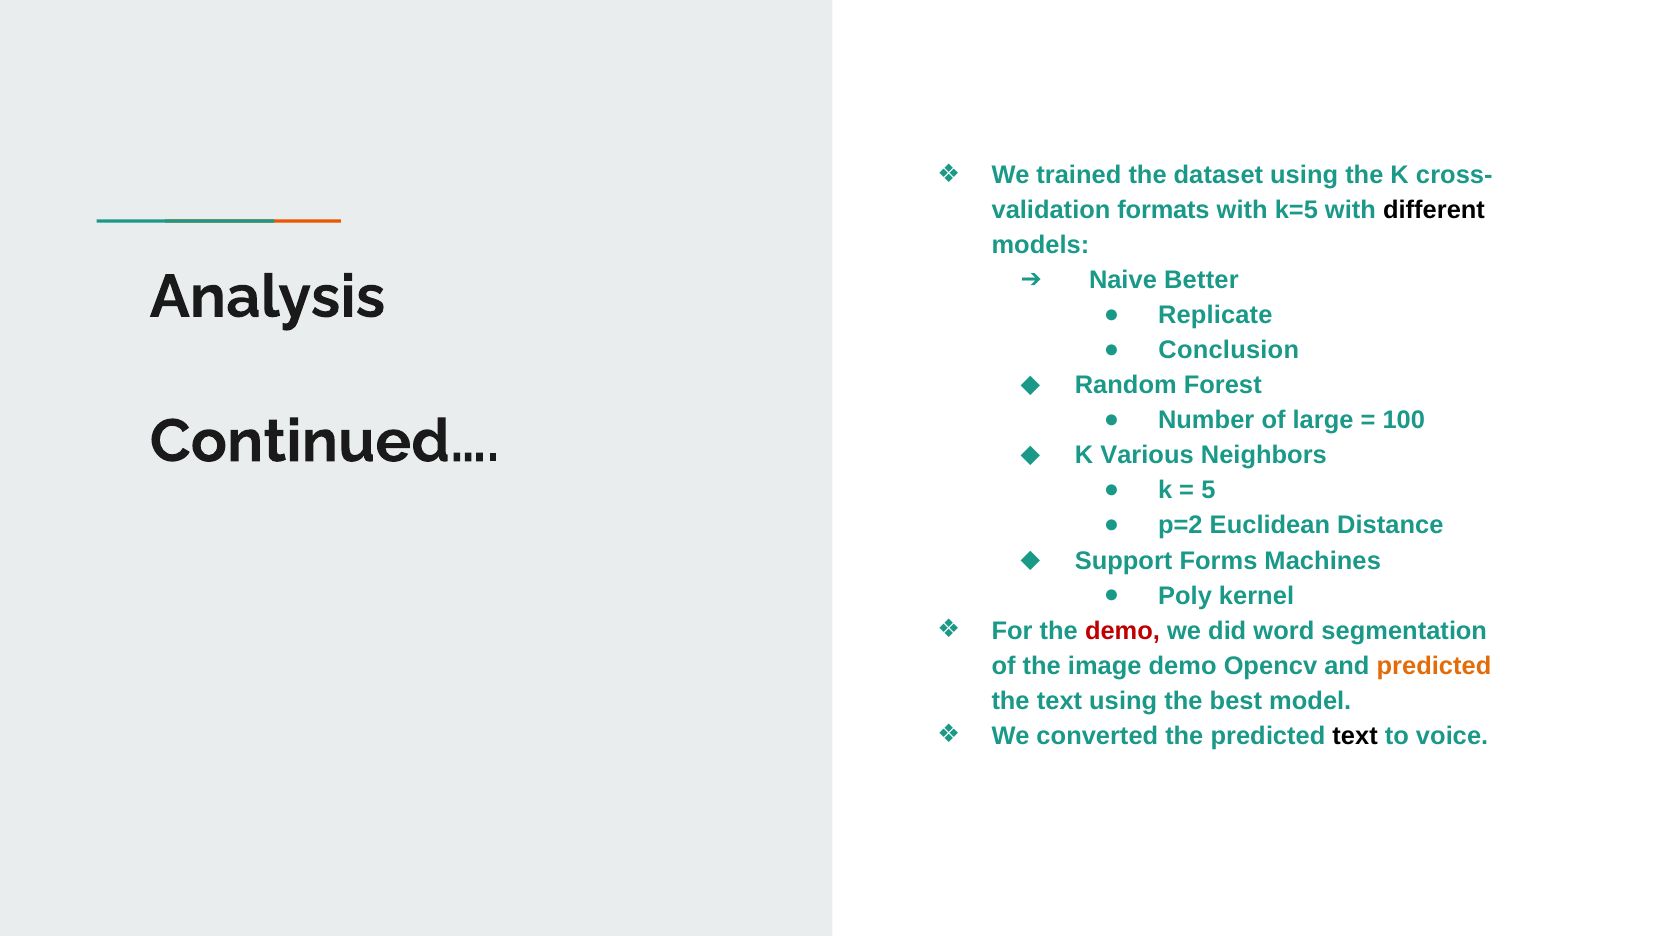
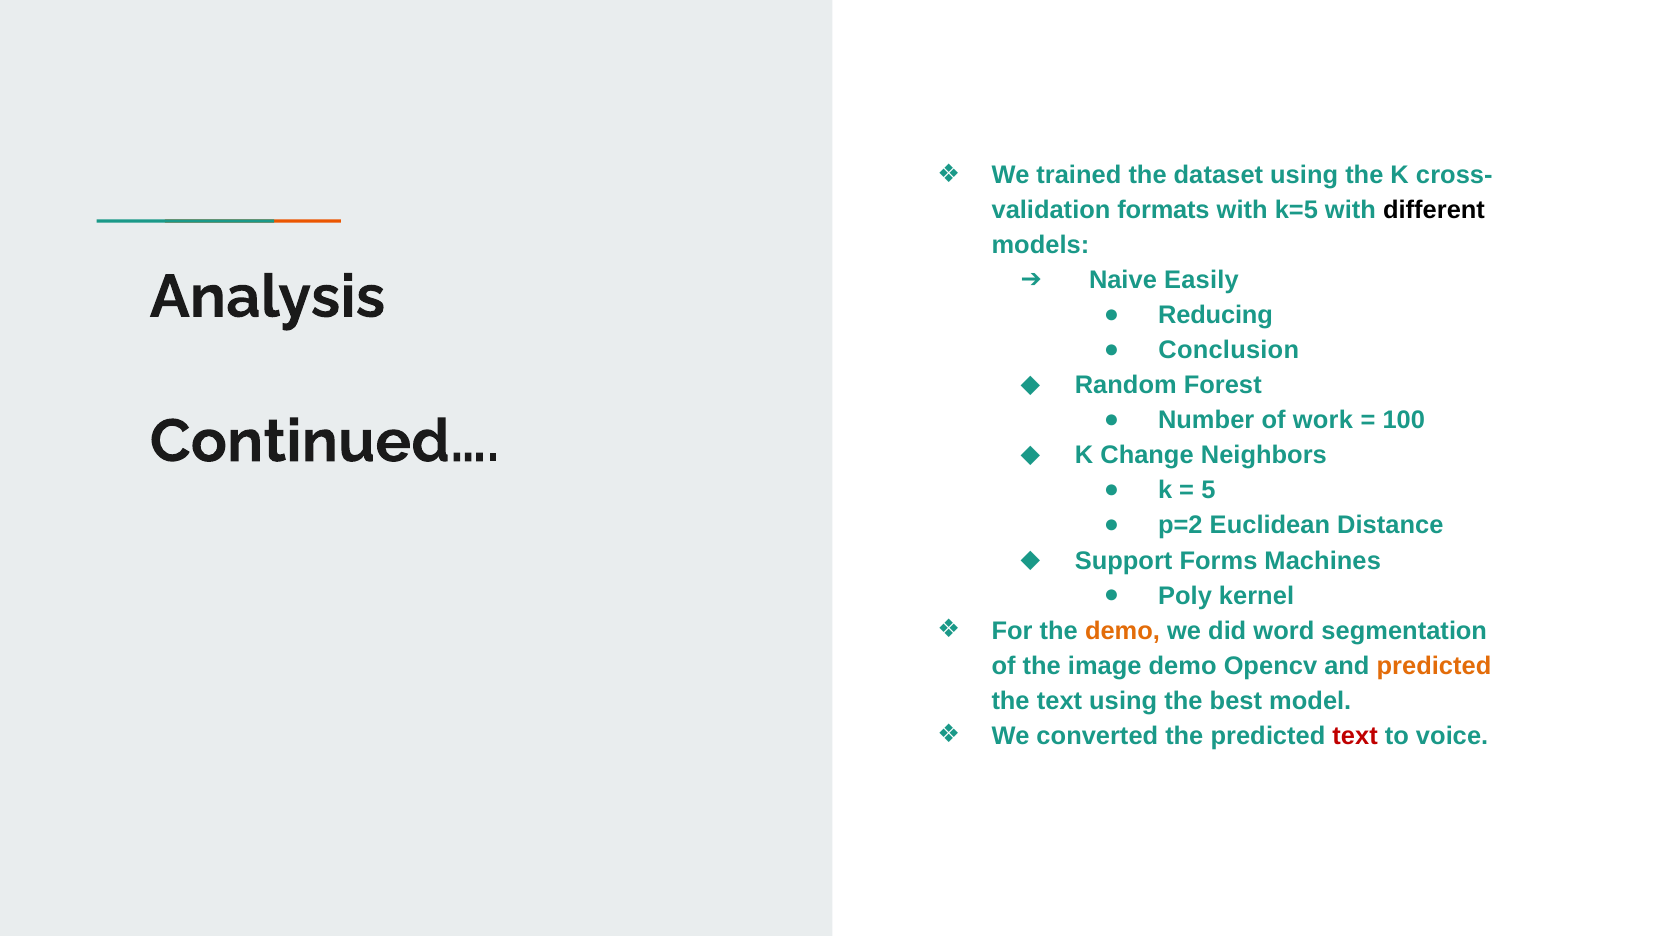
Better: Better -> Easily (1201, 280)
Replicate: Replicate -> Reducing (1215, 315)
large: large -> work (1323, 421)
Various: Various -> Change (1147, 456)
demo colour: red -> orange (1122, 631)
text colour: black -> red (1355, 736)
